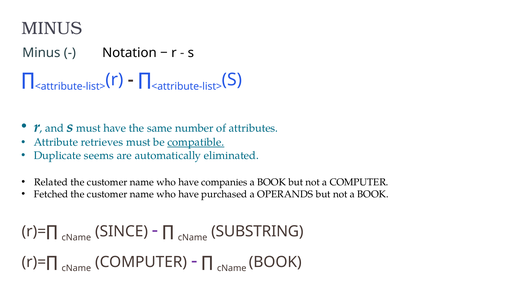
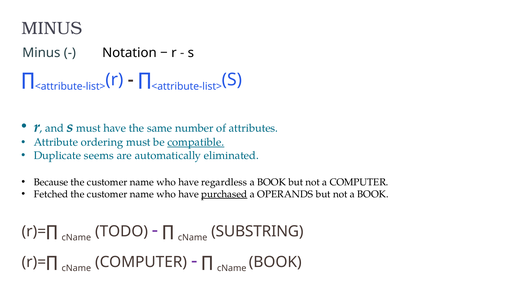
retrieves: retrieves -> ordering (102, 142)
Related: Related -> Because (51, 182)
companies: companies -> regardless (224, 182)
purchased underline: none -> present (224, 194)
SINCE: SINCE -> TODO (122, 231)
